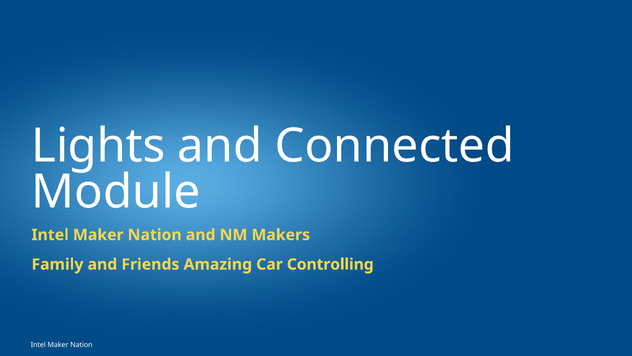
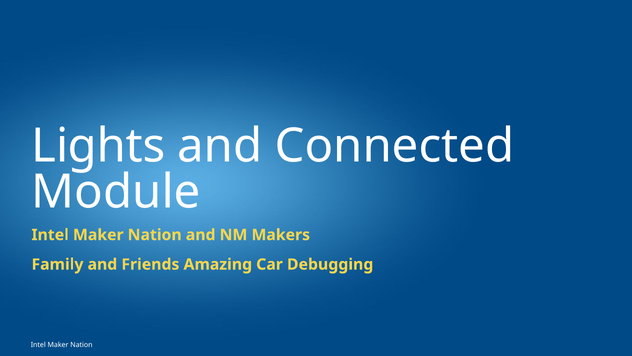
Controlling: Controlling -> Debugging (330, 264)
